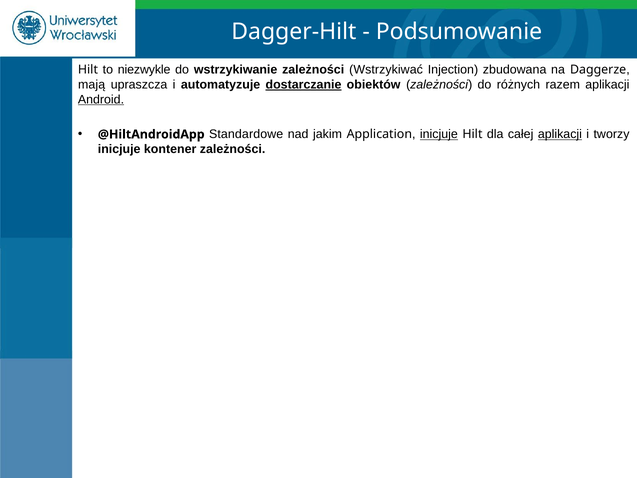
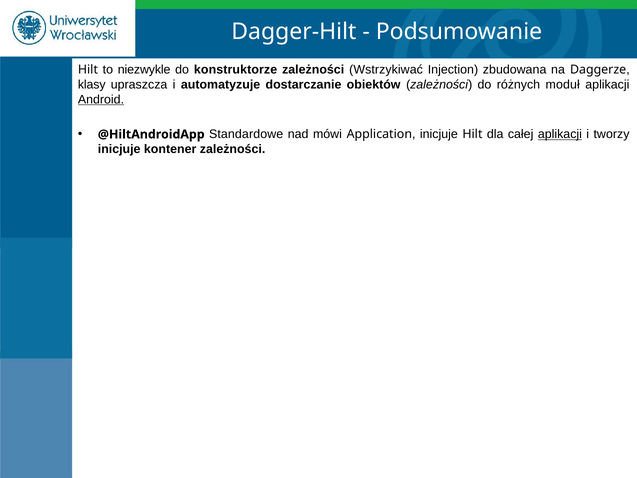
wstrzykiwanie: wstrzykiwanie -> konstruktorze (236, 70)
mają: mają -> klasy (92, 85)
dostarczanie underline: present -> none (304, 85)
razem: razem -> moduł (563, 85)
jakim: jakim -> mówi (327, 134)
inicjuje underline: present -> none (439, 134)
